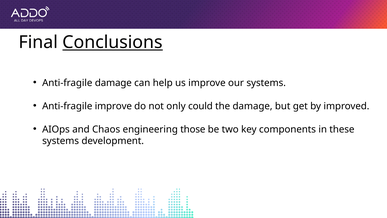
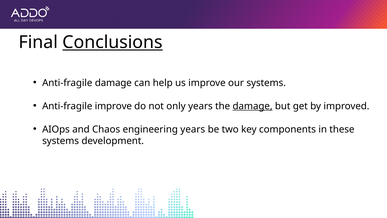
only could: could -> years (200, 106)
damage underline: none -> present (253, 106)
engineering those: those -> years (193, 129)
